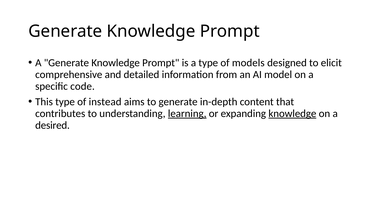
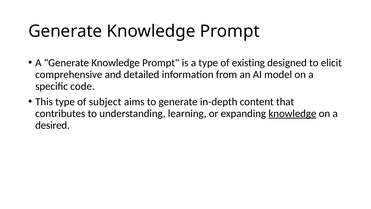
models: models -> existing (248, 63)
instead: instead -> subject (105, 102)
learning underline: present -> none (187, 113)
